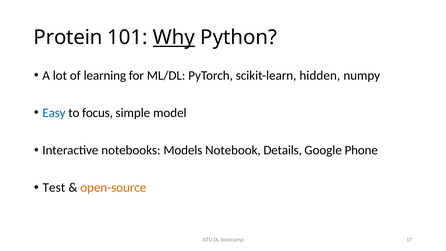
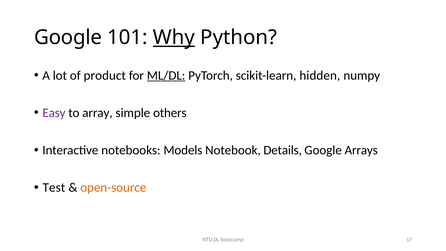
Protein: Protein -> Google (68, 37)
learning: learning -> product (105, 75)
ML/DL underline: none -> present (166, 75)
Easy colour: blue -> purple (54, 113)
focus: focus -> array (97, 113)
model: model -> others (170, 113)
Phone: Phone -> Arrays (361, 150)
